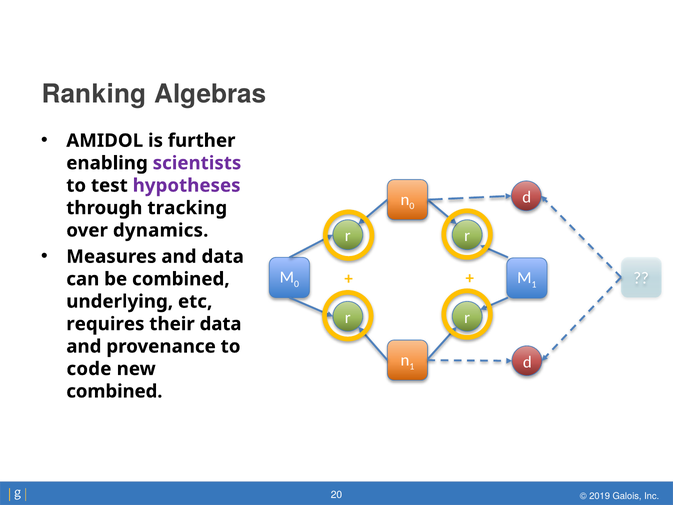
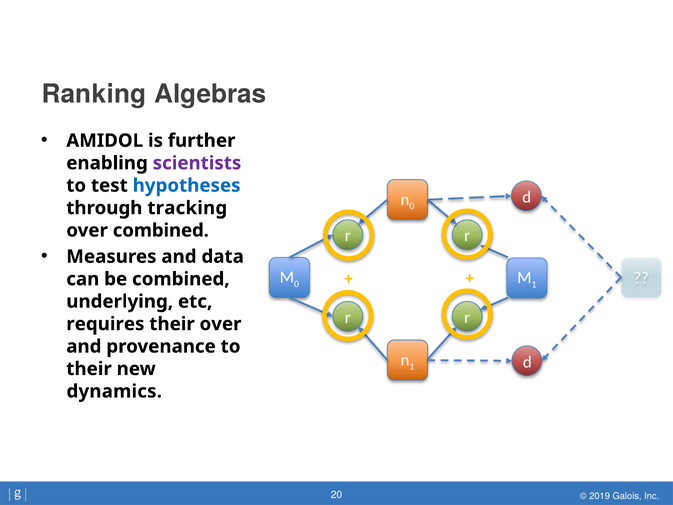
hypotheses colour: purple -> blue (187, 185)
over dynamics: dynamics -> combined (161, 230)
their data: data -> over (221, 324)
code: code -> their (89, 369)
combined: combined -> dynamics (114, 391)
